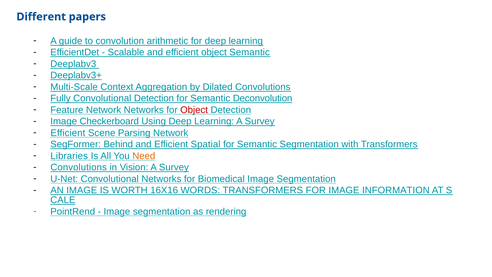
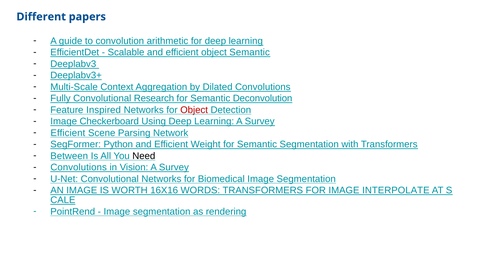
Convolutional Detection: Detection -> Research (154, 98)
Feature Network: Network -> Inspired (104, 110)
Behind: Behind -> Python (118, 144)
Spatial: Spatial -> Weight (206, 144)
Libraries: Libraries -> Between (69, 156)
Need colour: orange -> black (144, 156)
INFORMATION: INFORMATION -> INTERPOLATE (396, 190)
